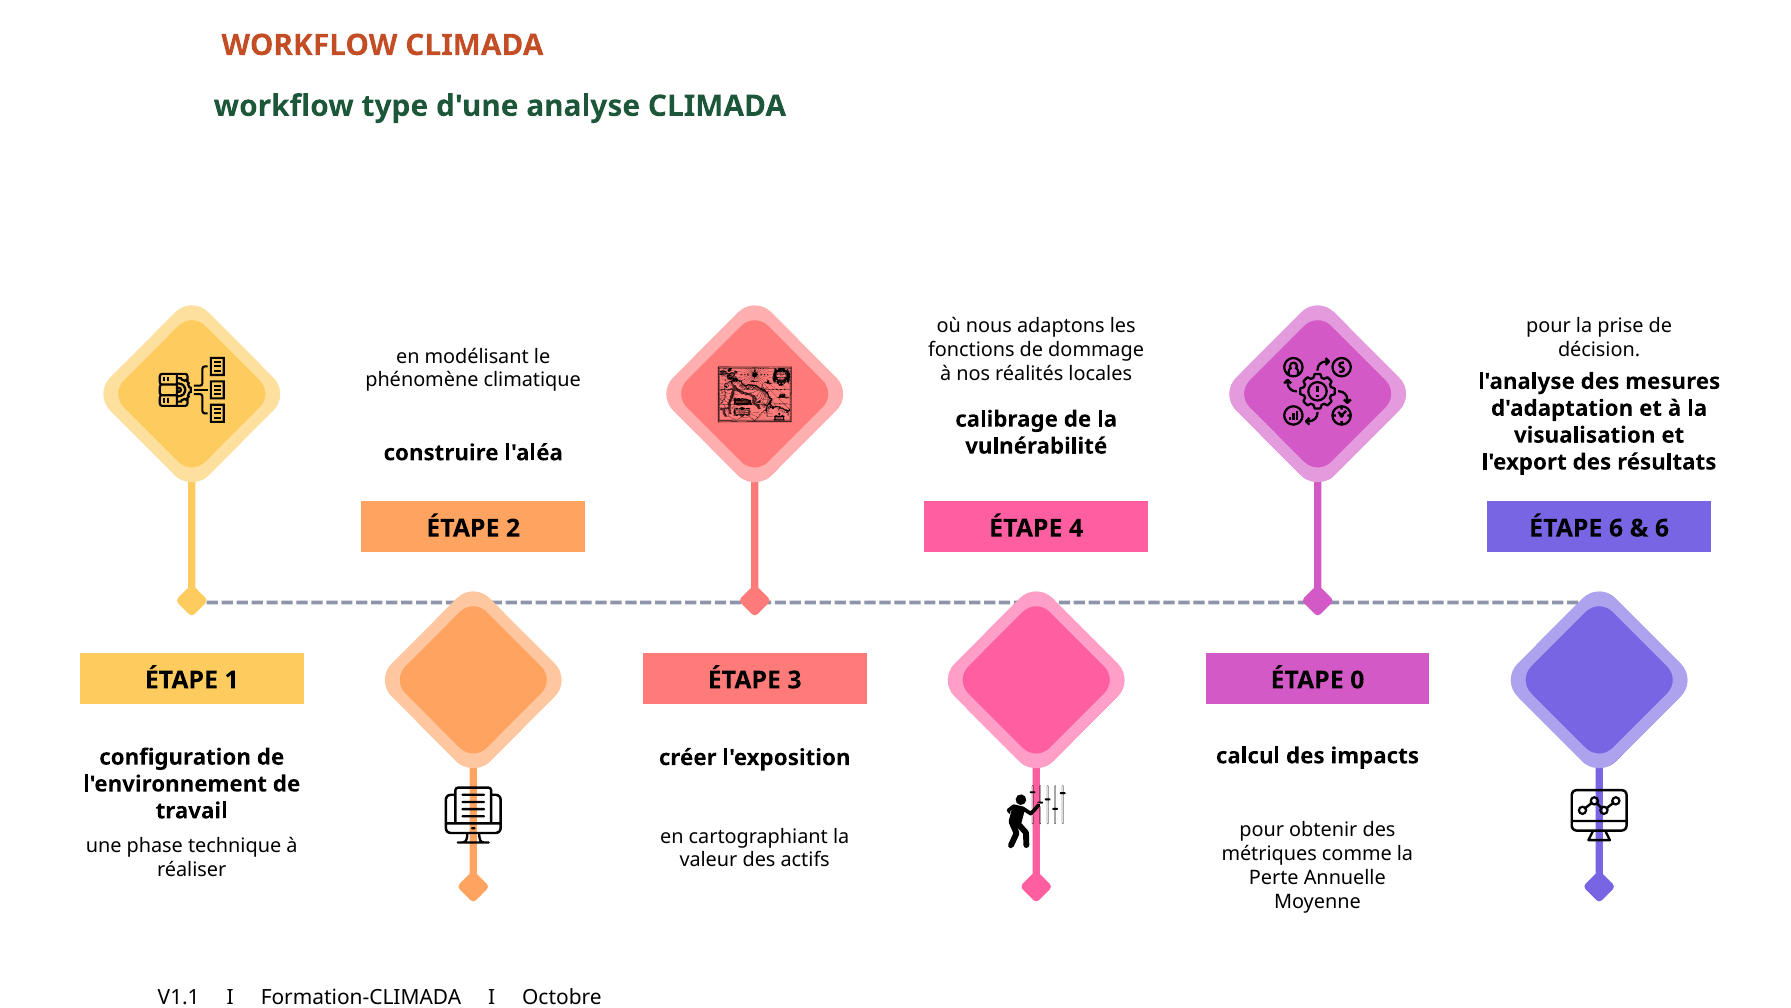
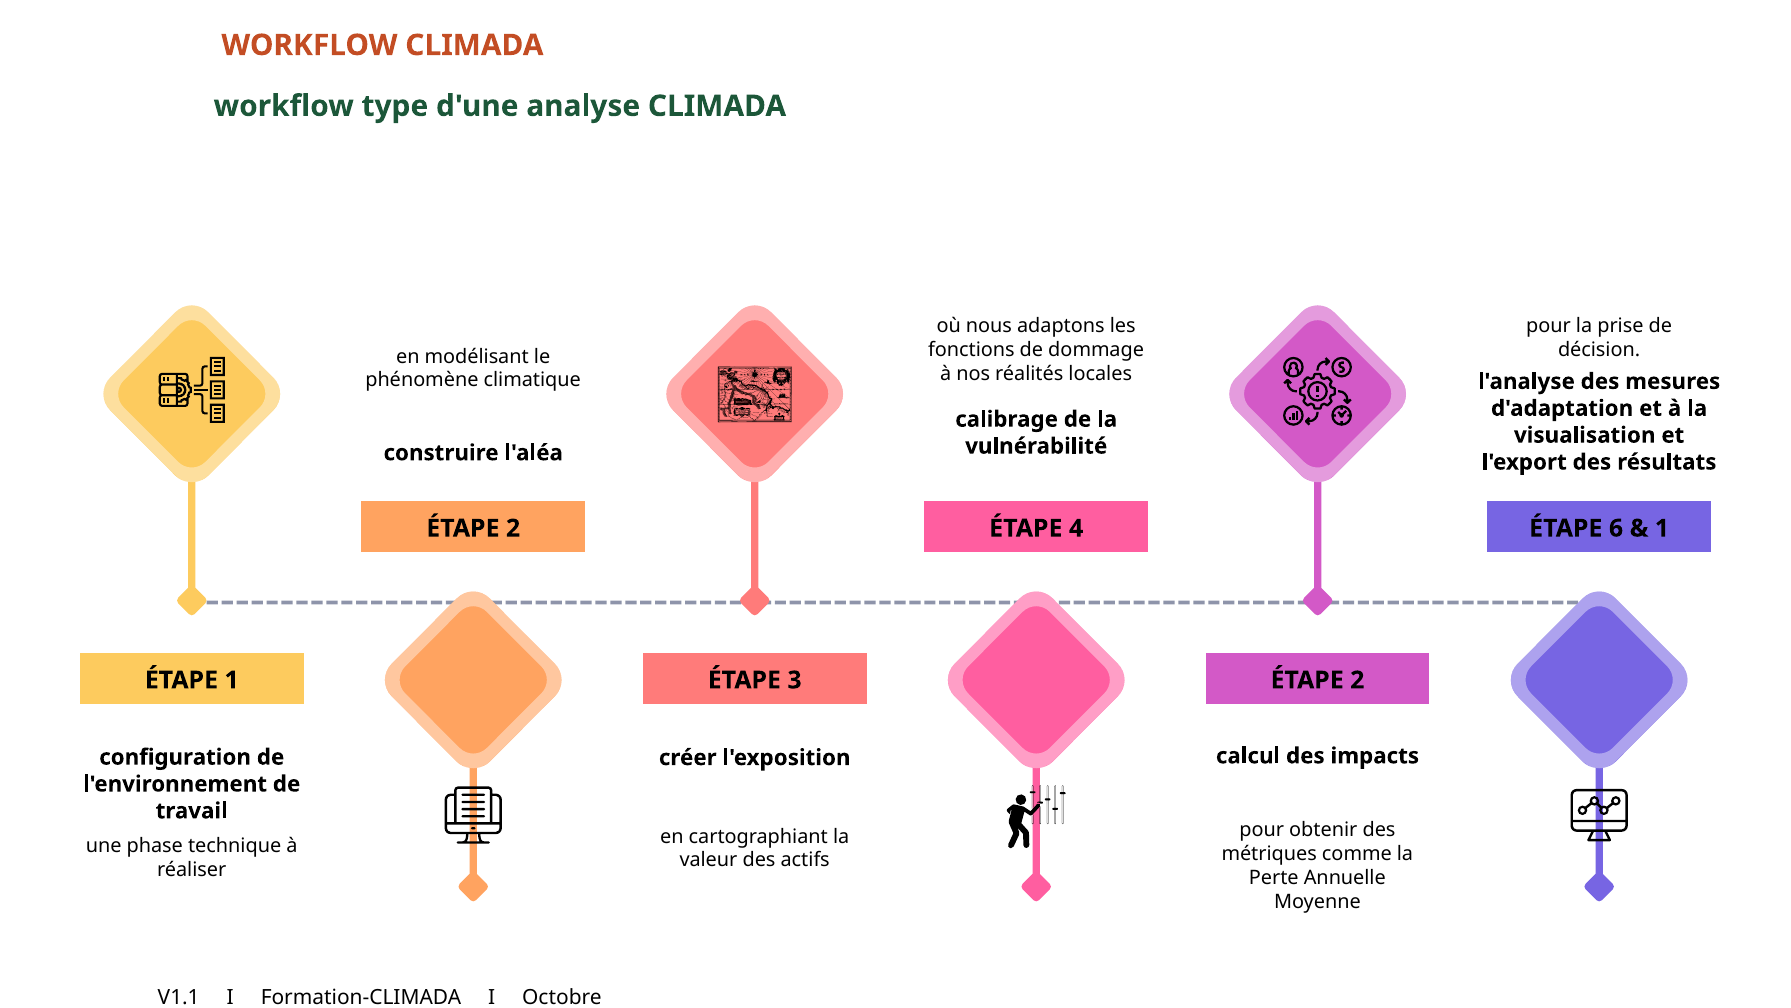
6: 6 -> 1 (1662, 528)
3 ÉTAPE 0: 0 -> 2 (1357, 680)
